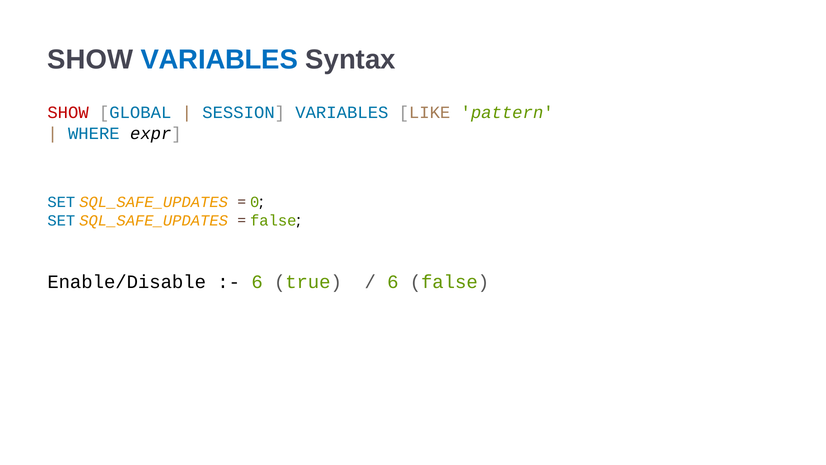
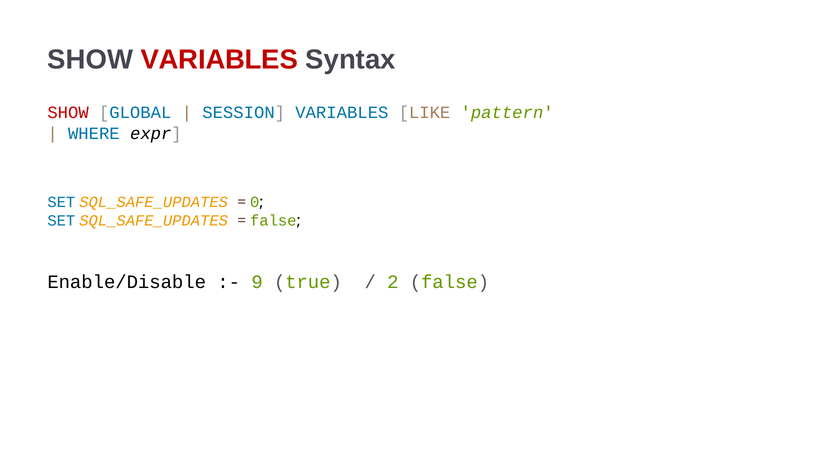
VARIABLES colour: blue -> red (219, 60)
6: 6 -> 9 (257, 282)
6: 6 -> 2 (393, 282)
